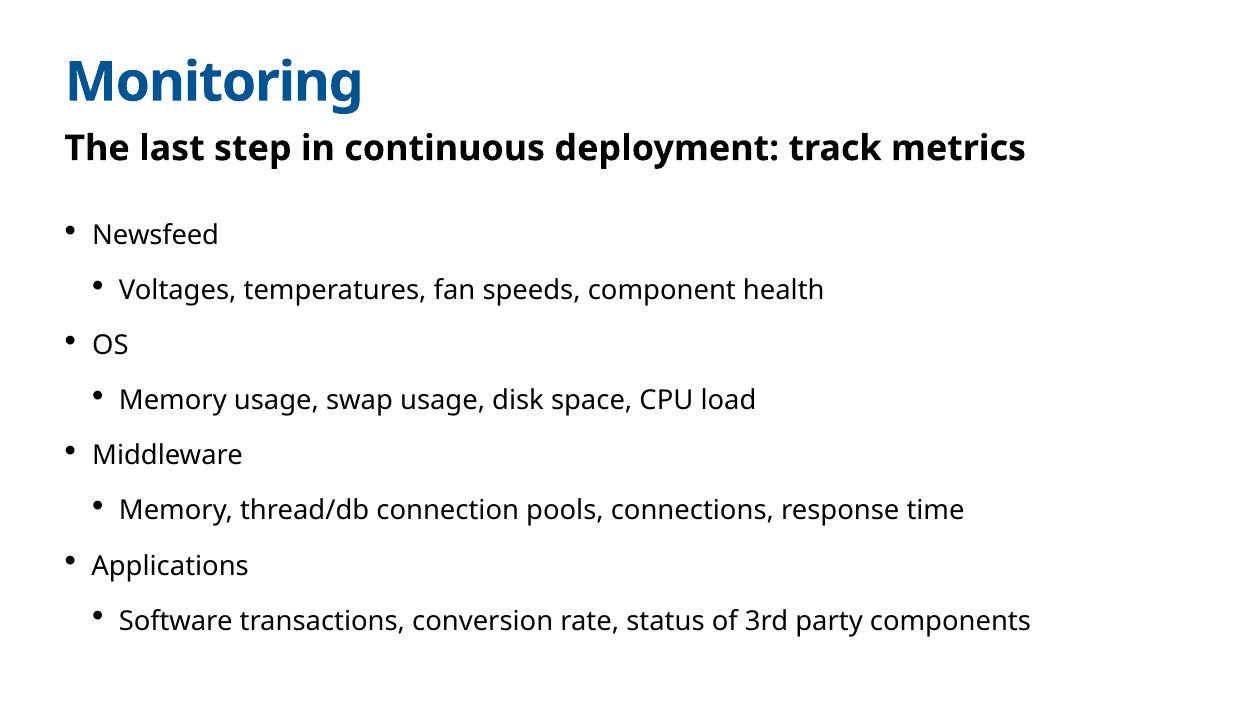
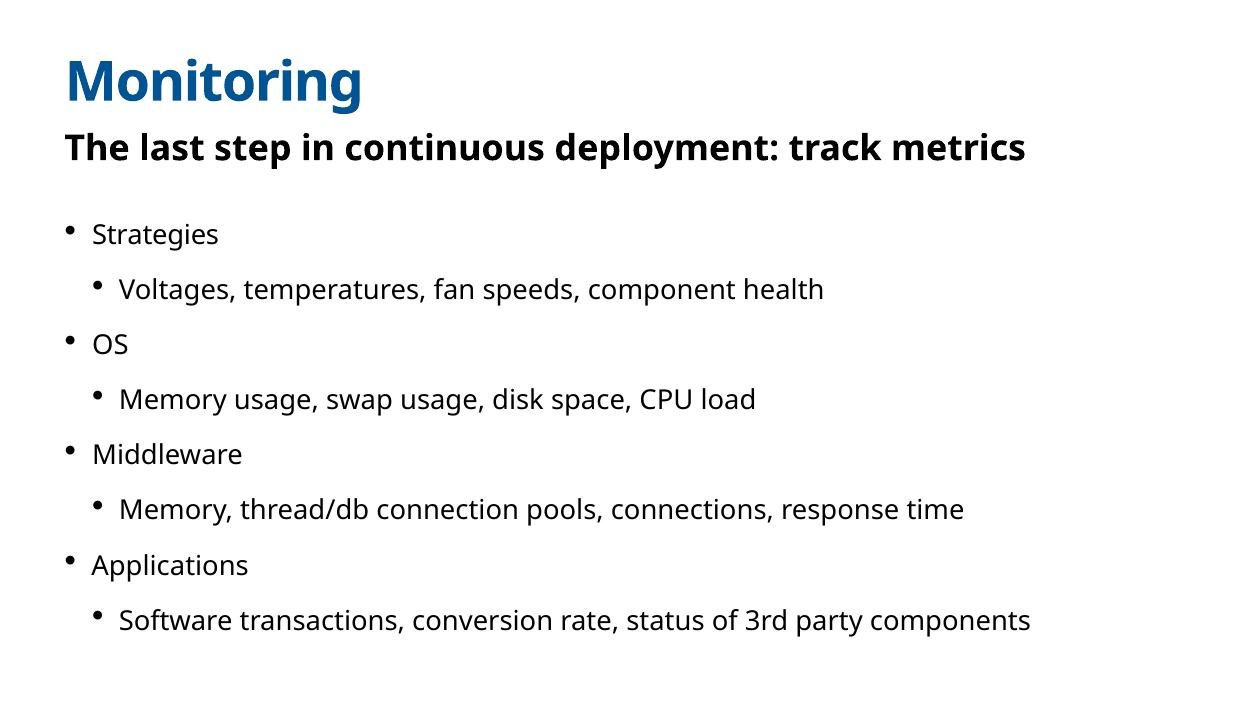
Newsfeed: Newsfeed -> Strategies (156, 236)
